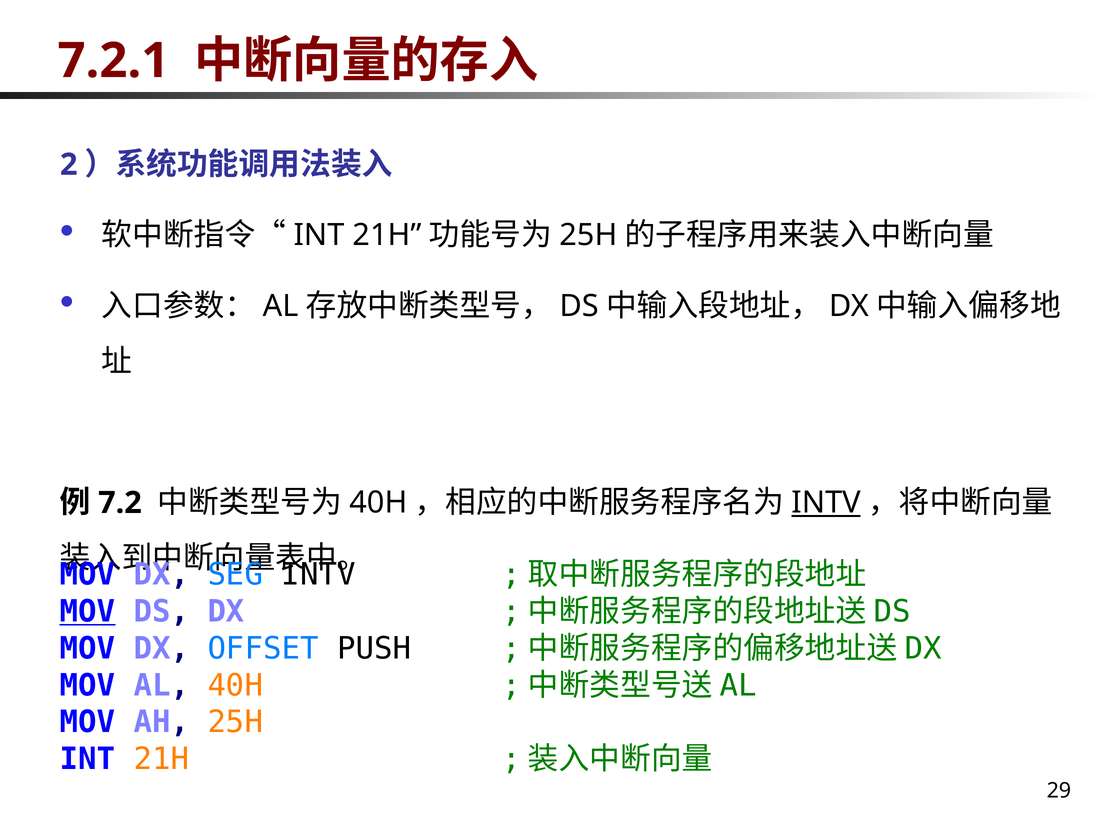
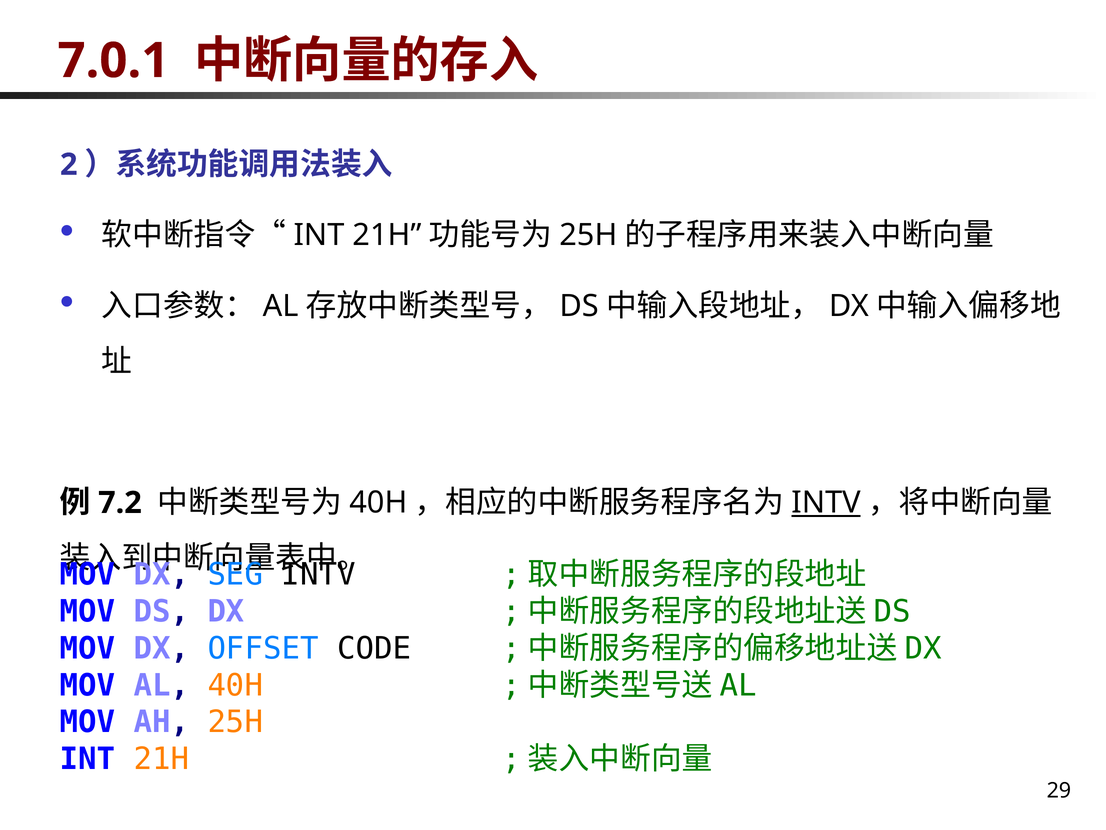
7.2.1: 7.2.1 -> 7.0.1 (113, 61)
MOV underline: present -> none (88, 611)
PUSH: PUSH -> CODE (374, 648)
